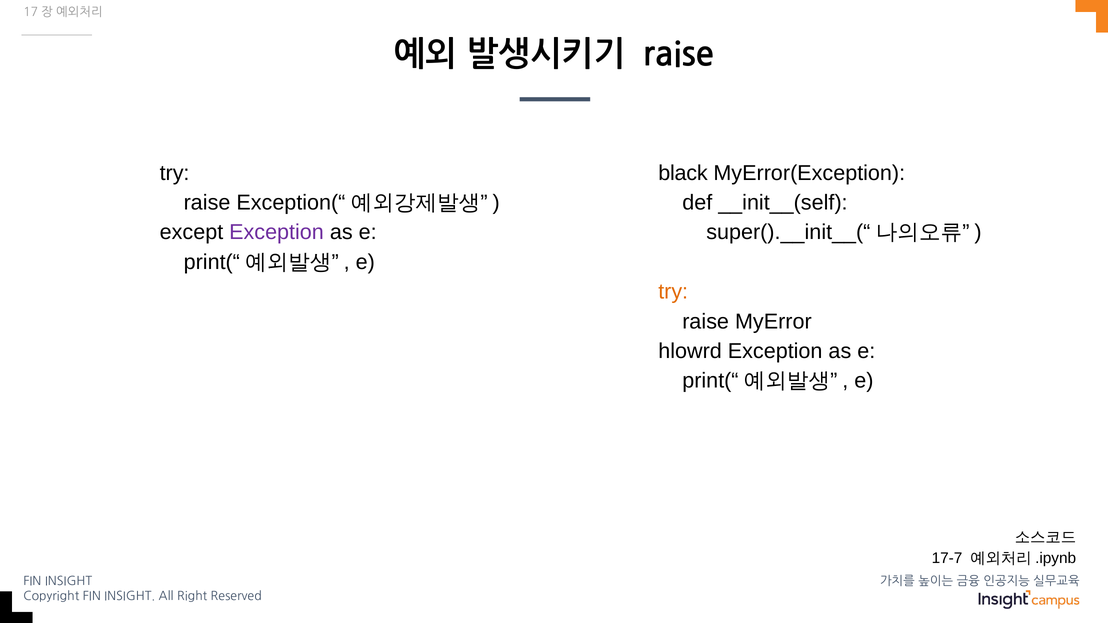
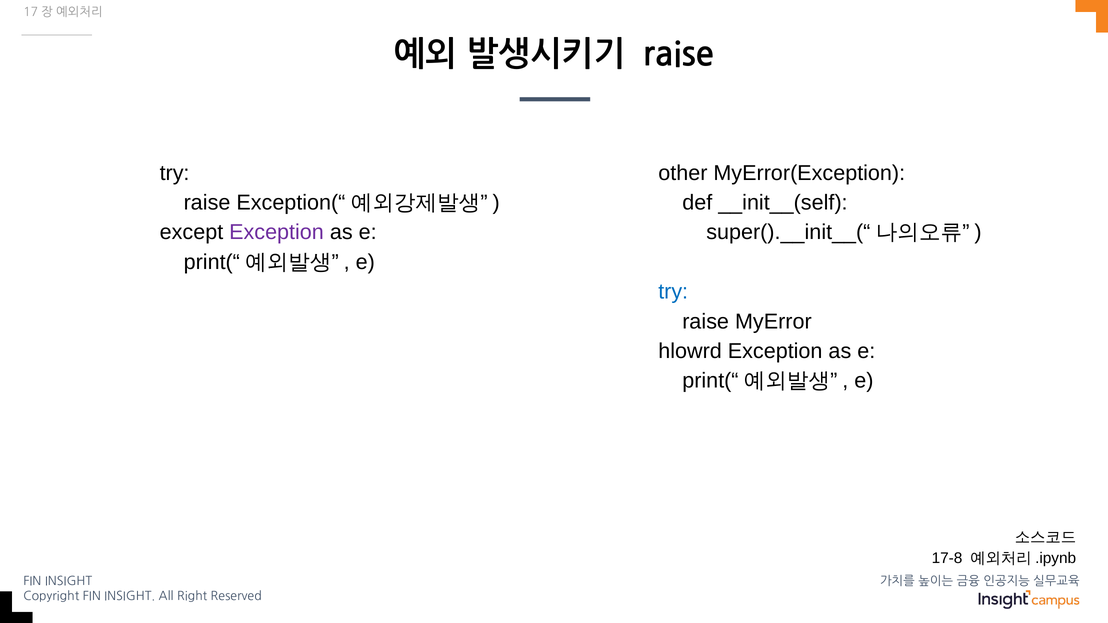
black: black -> other (683, 173)
try colour: orange -> blue (673, 292)
17-7: 17-7 -> 17-8 (947, 559)
